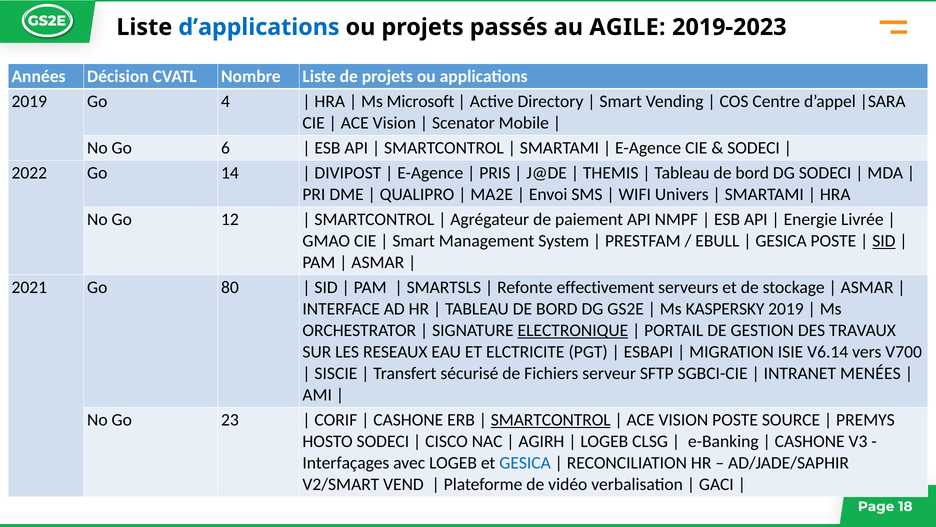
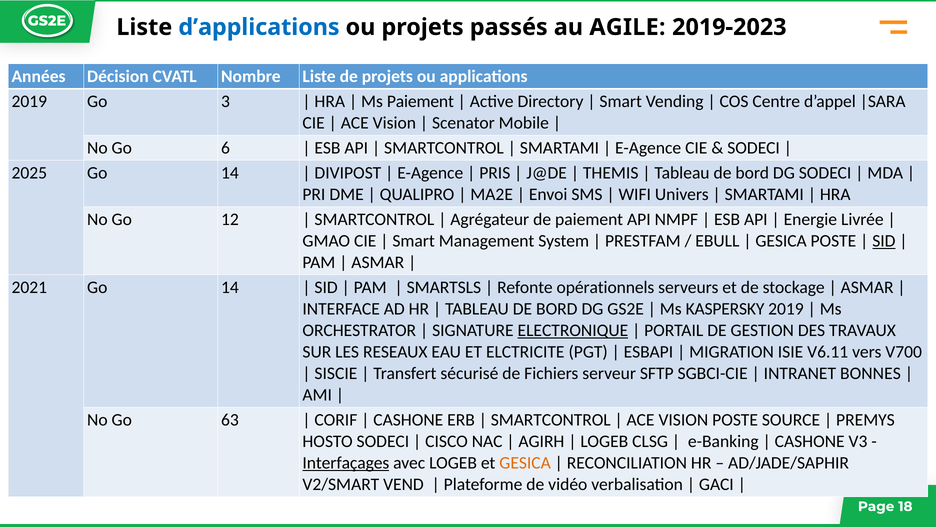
4: 4 -> 3 (226, 101)
Ms Microsoft: Microsoft -> Paiement (420, 101)
2022: 2022 -> 2025 (29, 173)
2021 Go 80: 80 -> 14 (230, 287)
effectivement: effectivement -> opérationnels (605, 287)
V6.14: V6.14 -> V6.11 (828, 352)
MENÉES: MENÉES -> BONNES (870, 373)
23: 23 -> 63 (230, 420)
SMARTCONTROL underline: present -> none (551, 420)
Interfaçages underline: none -> present (346, 463)
GESICA colour: blue -> orange (525, 463)
